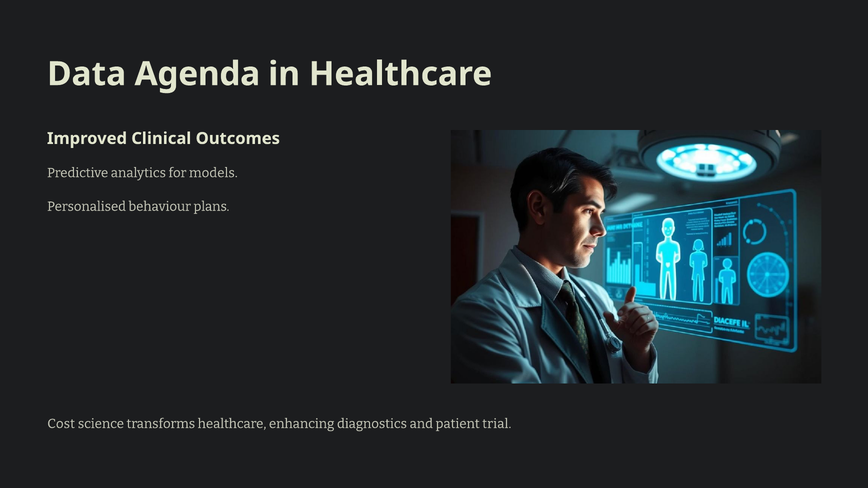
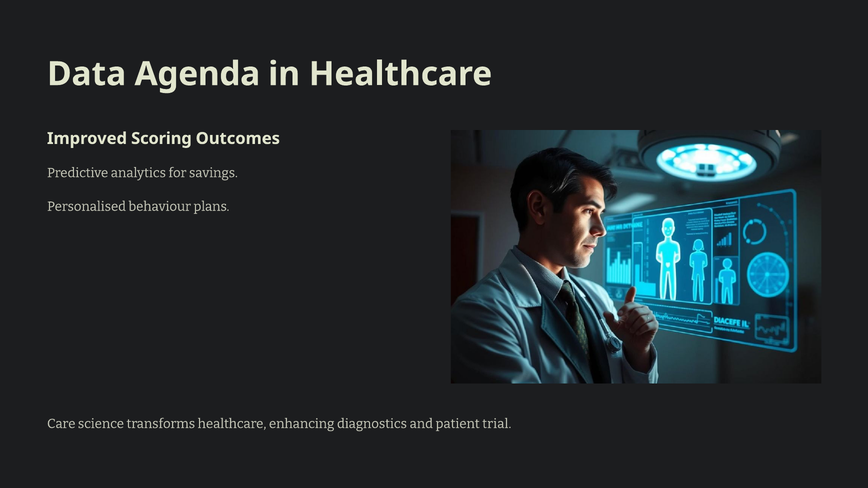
Clinical: Clinical -> Scoring (161, 139)
models: models -> savings (213, 173)
Cost: Cost -> Care (61, 424)
